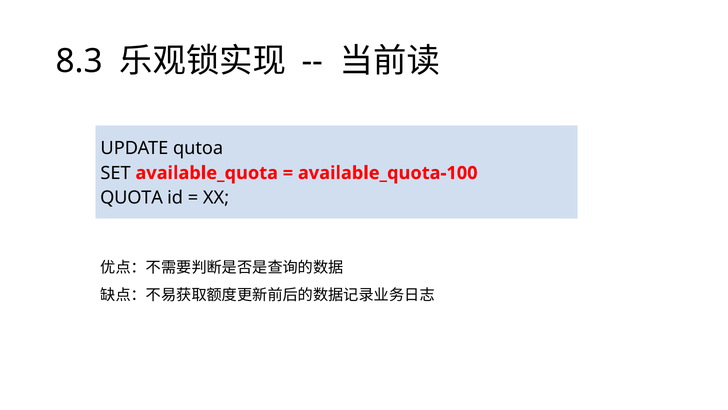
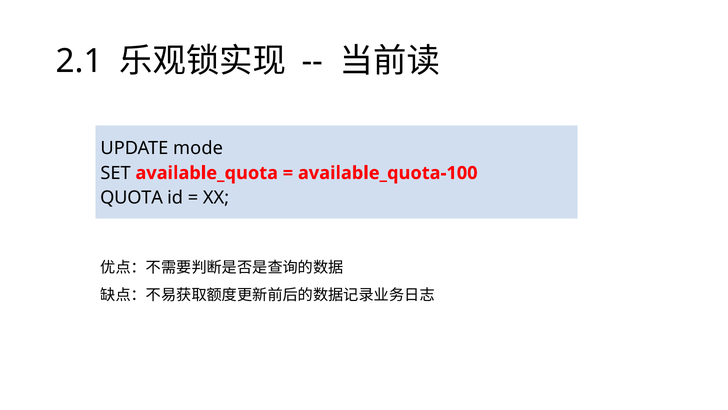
8.3: 8.3 -> 2.1 (79, 61)
qutoa: qutoa -> mode (198, 148)
